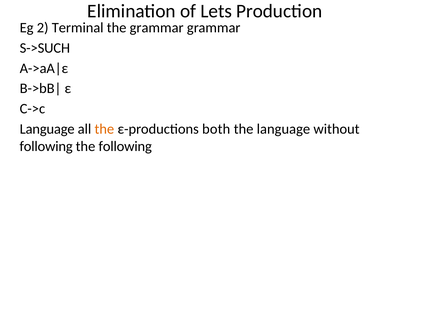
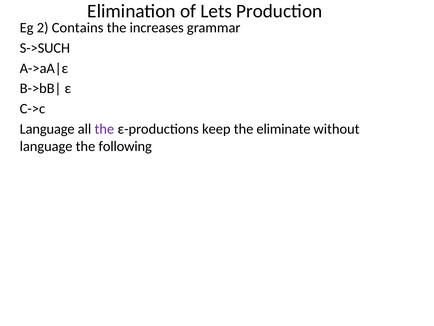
Terminal: Terminal -> Contains (78, 28)
the grammar: grammar -> increases (157, 28)
the colour: orange -> purple (104, 129)
both: both -> keep (216, 129)
the language: language -> eliminate (284, 129)
following: following -> language (46, 146)
